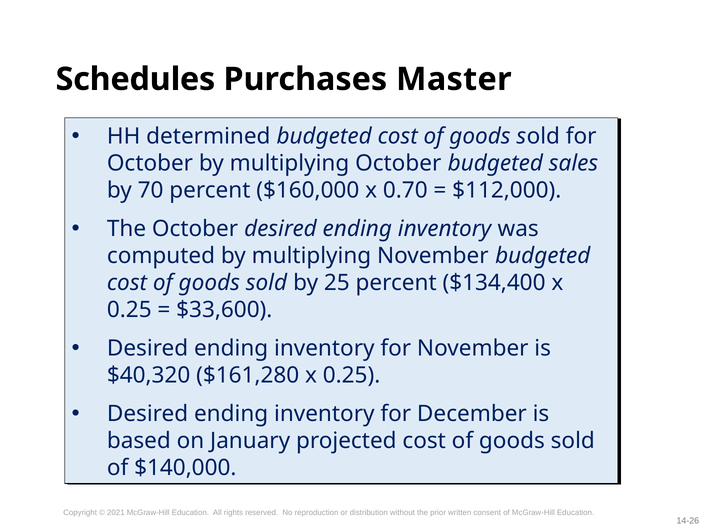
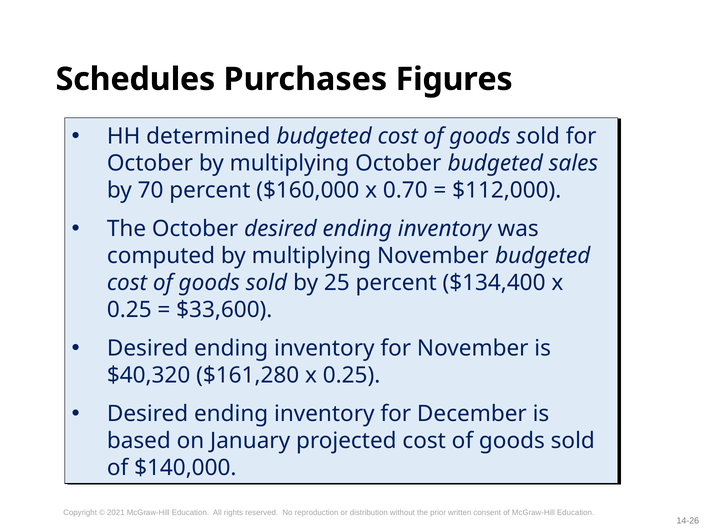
Master: Master -> Figures (454, 79)
